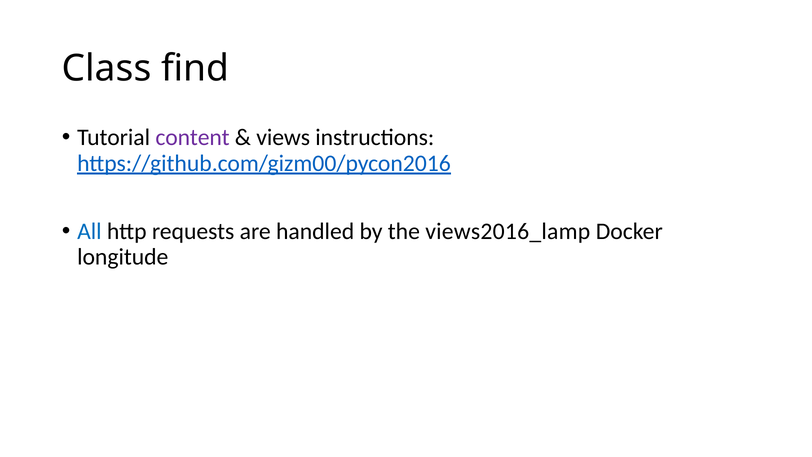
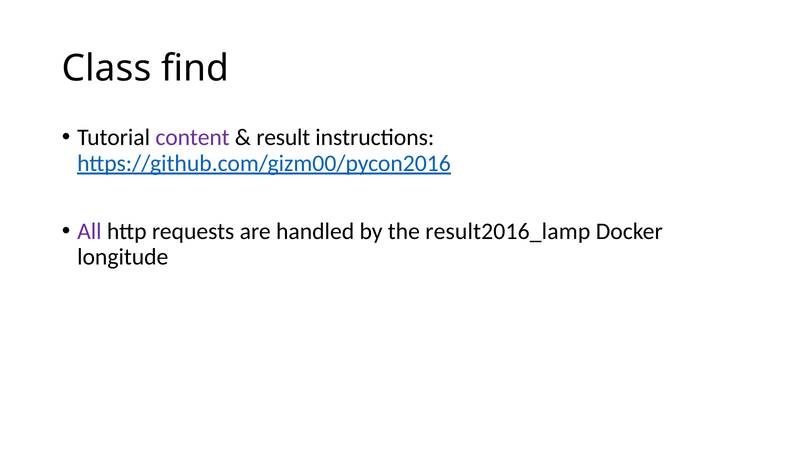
views: views -> result (283, 137)
All colour: blue -> purple (89, 231)
views2016_lamp: views2016_lamp -> result2016_lamp (508, 231)
